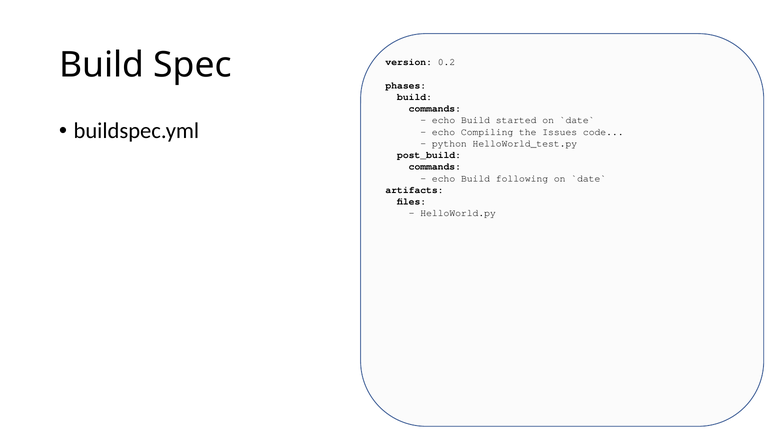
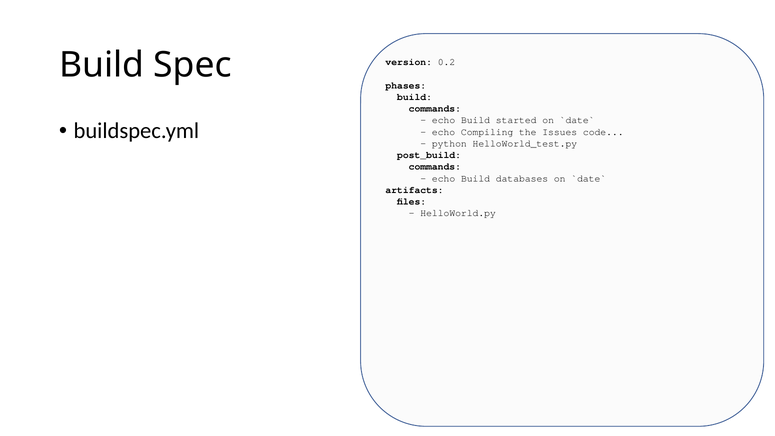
following: following -> databases (522, 178)
